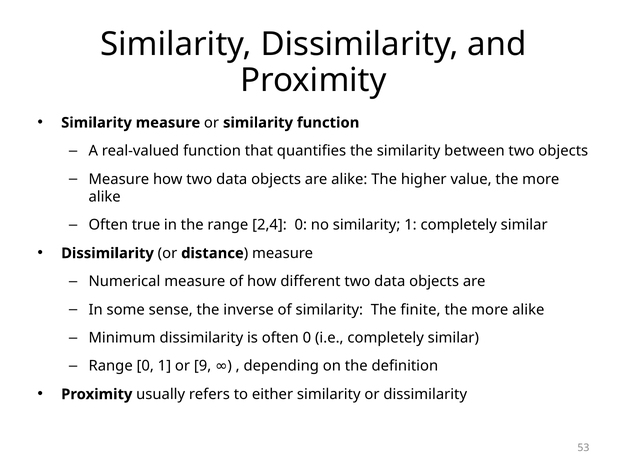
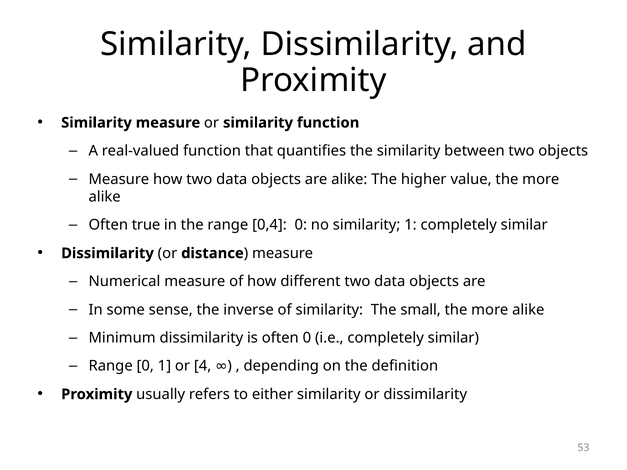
2,4: 2,4 -> 0,4 (269, 225)
finite: finite -> small (421, 310)
9: 9 -> 4 (203, 366)
